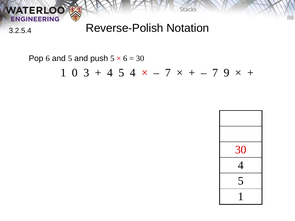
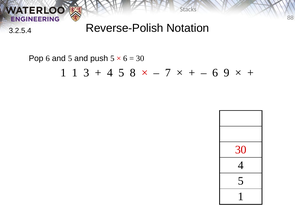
1 0: 0 -> 1 (75, 73)
5 4: 4 -> 8 (133, 73)
7: 7 -> 6 (215, 73)
